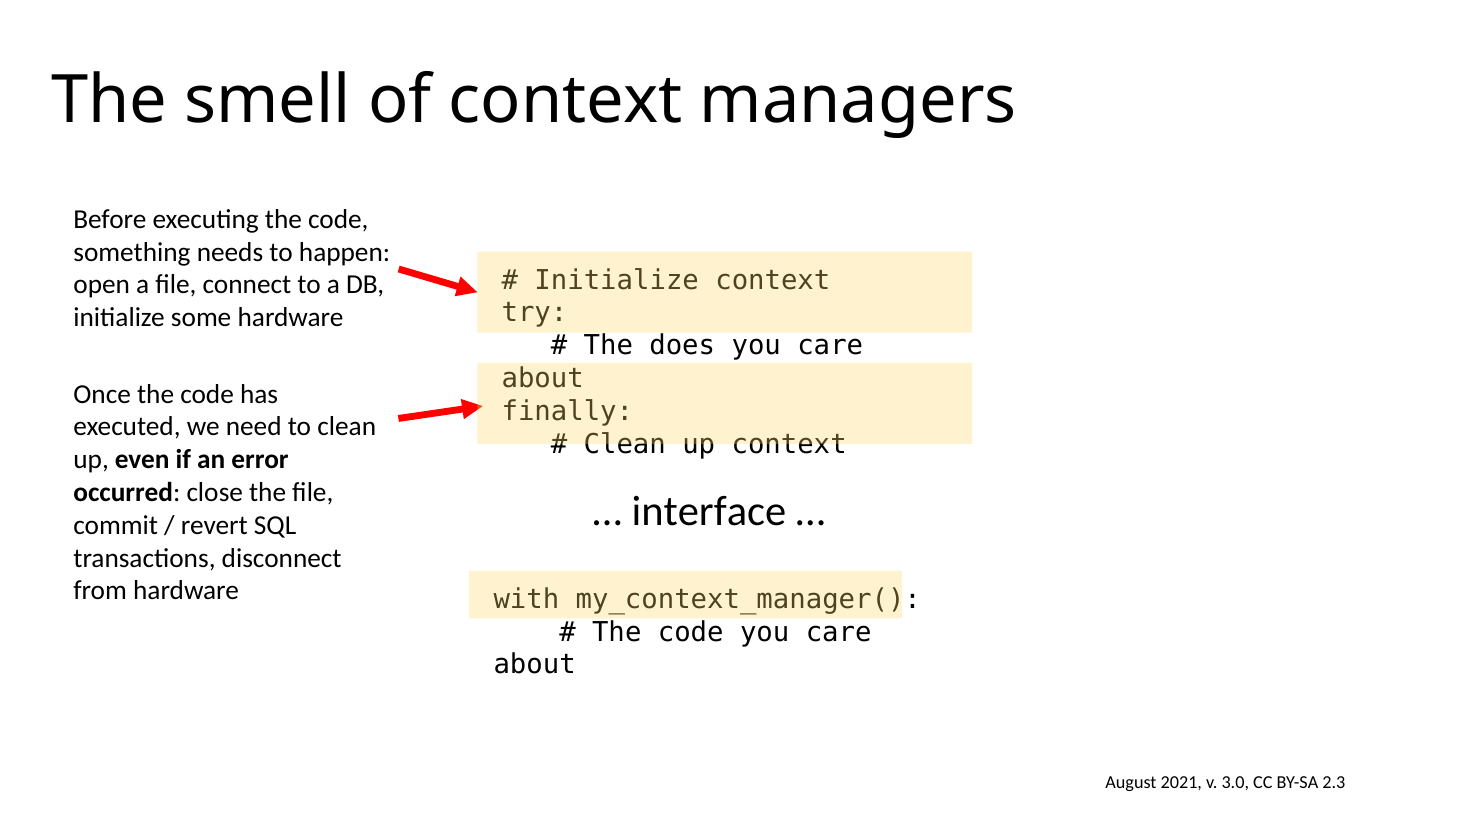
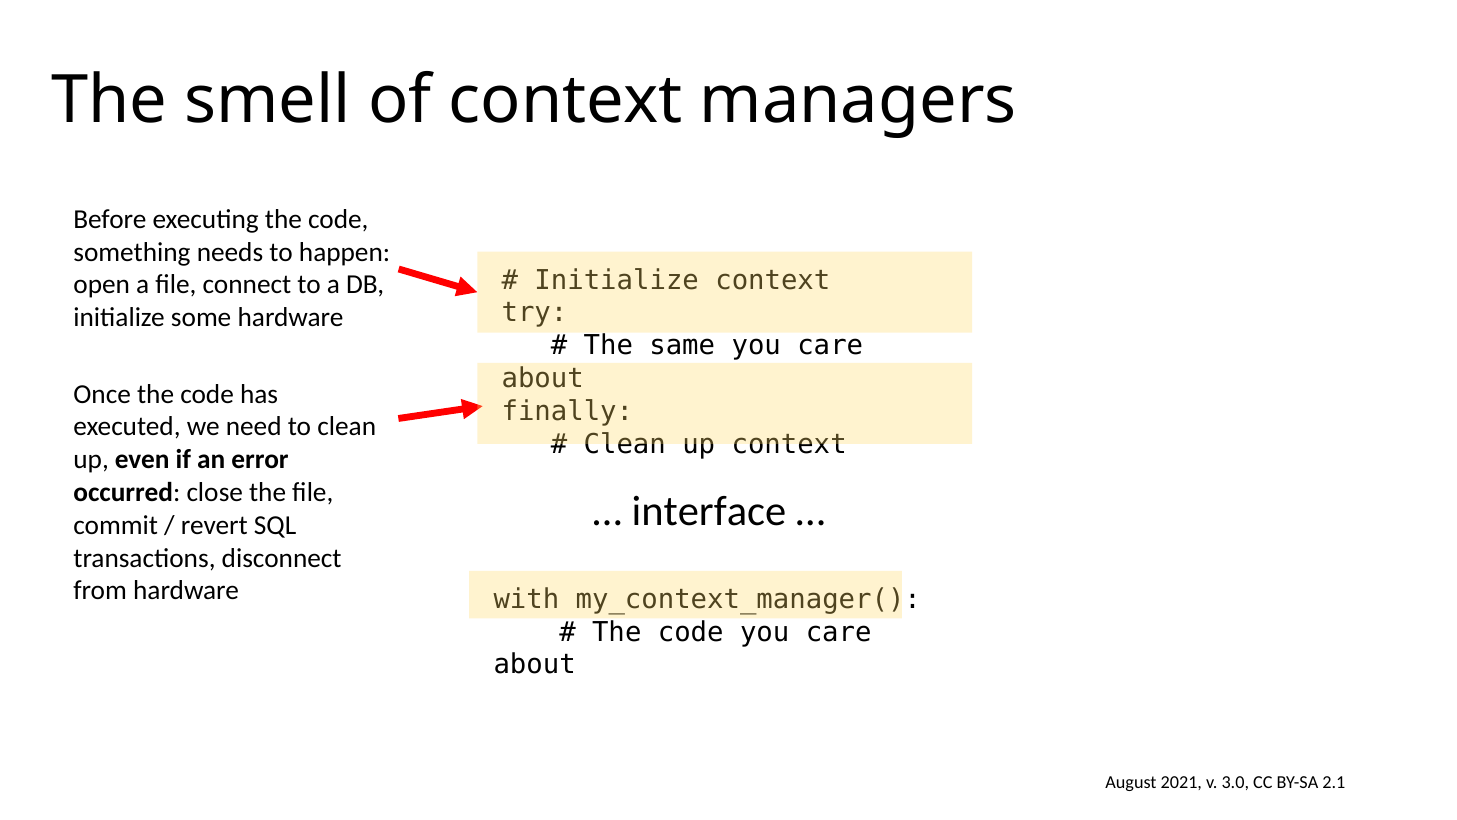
does: does -> same (682, 346)
2.3: 2.3 -> 2.1 (1334, 782)
